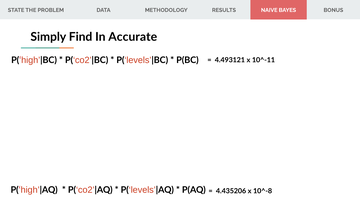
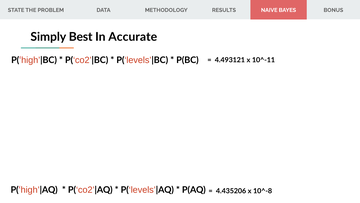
Find: Find -> Best (81, 37)
